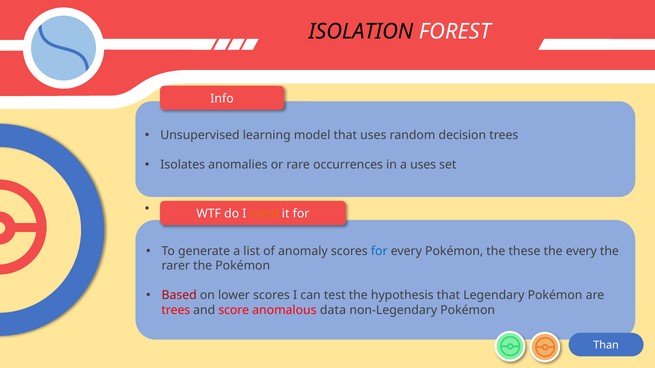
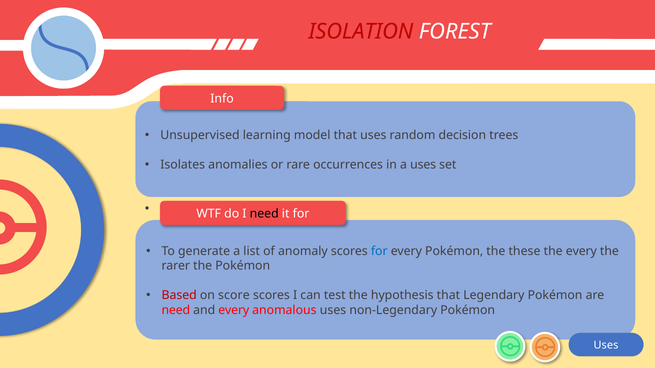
ISOLATION colour: black -> red (361, 32)
need colour: orange -> black (264, 214)
lower: lower -> score (234, 296)
trees: trees -> need (176, 310)
and score: score -> every (234, 310)
anomalous data: data -> uses (333, 310)
Than: Than -> Uses (606, 346)
